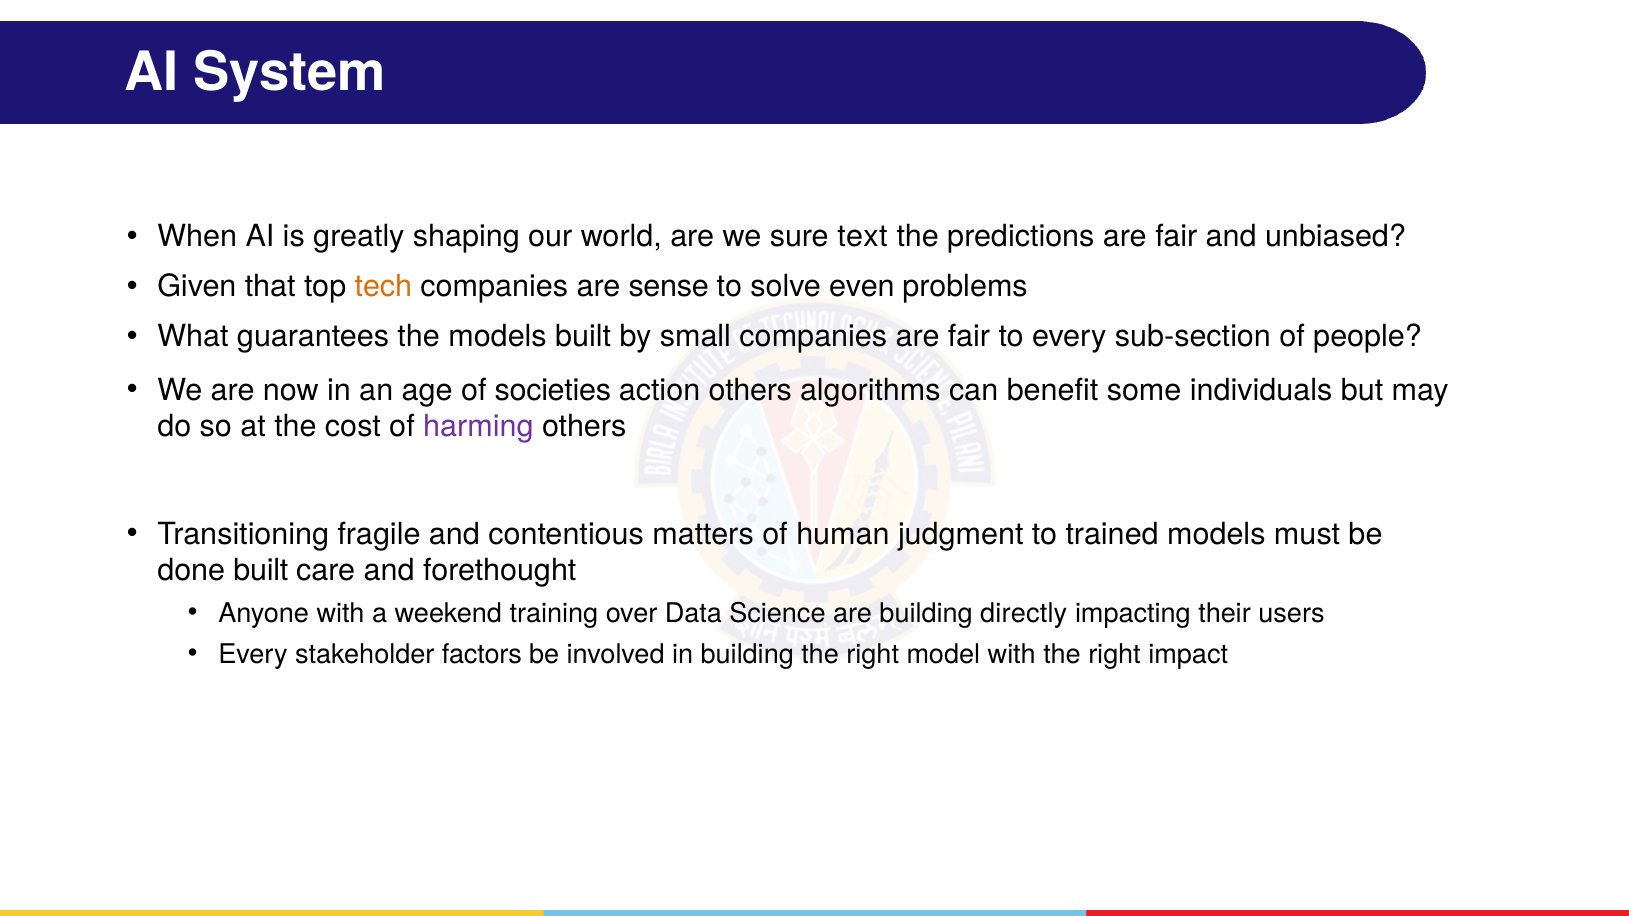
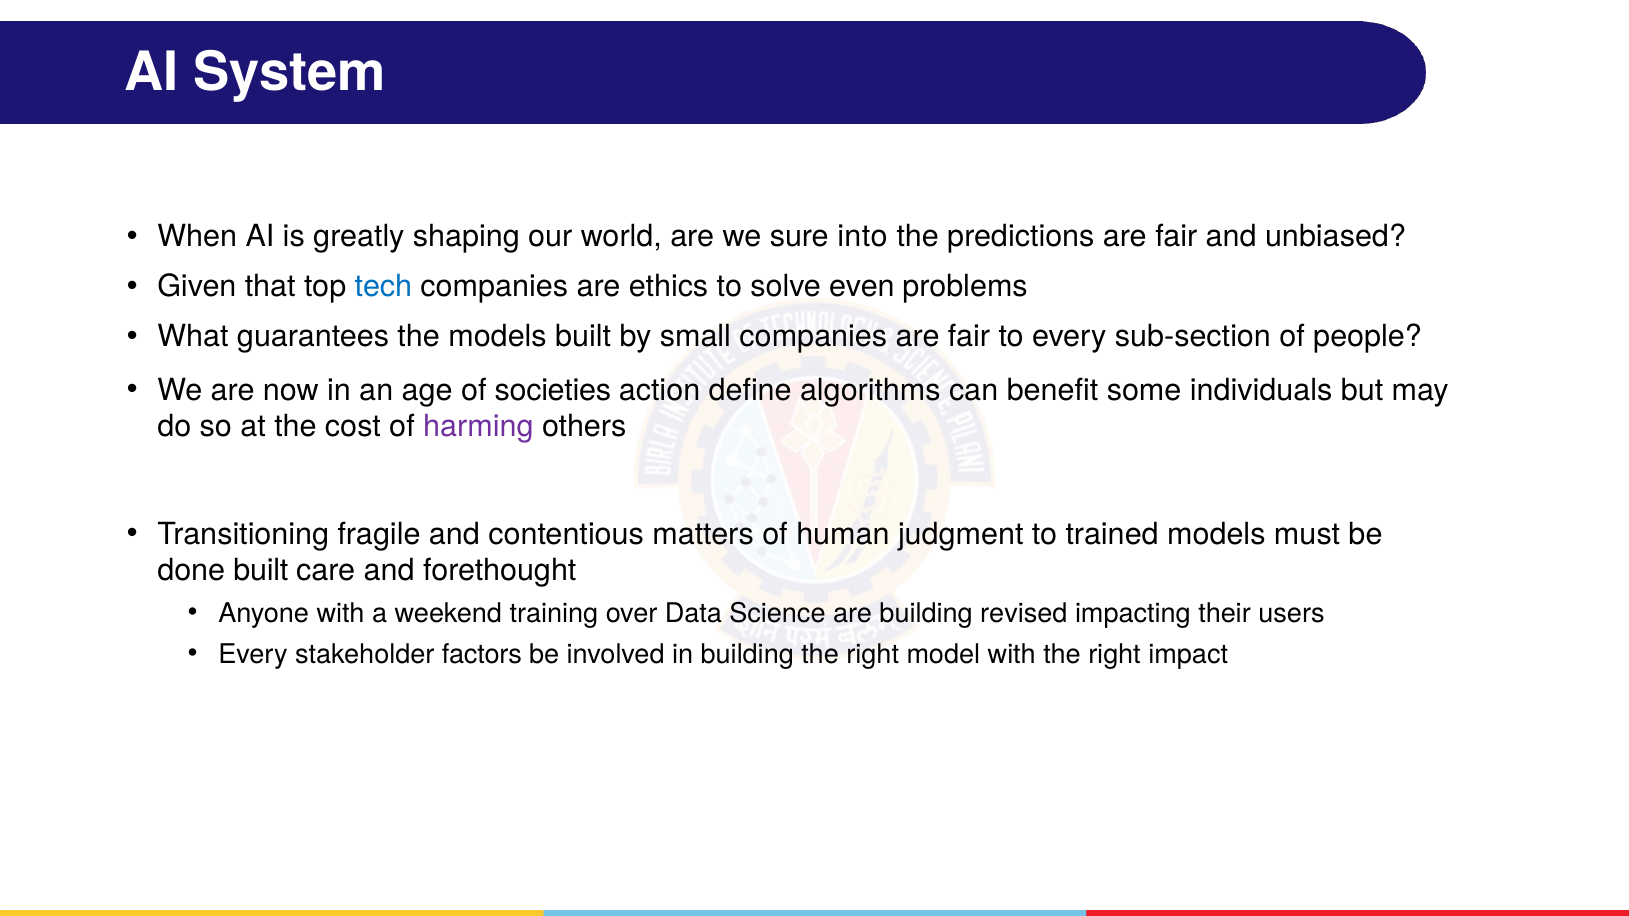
text: text -> into (862, 236)
tech colour: orange -> blue (383, 286)
sense: sense -> ethics (669, 286)
action others: others -> define (750, 390)
directly: directly -> revised (1024, 614)
